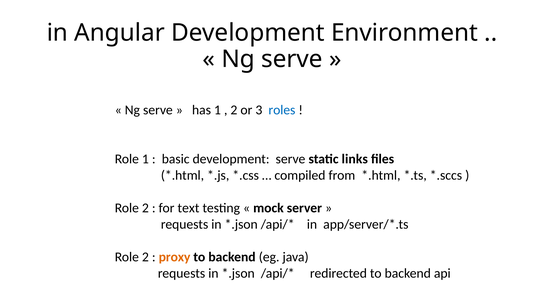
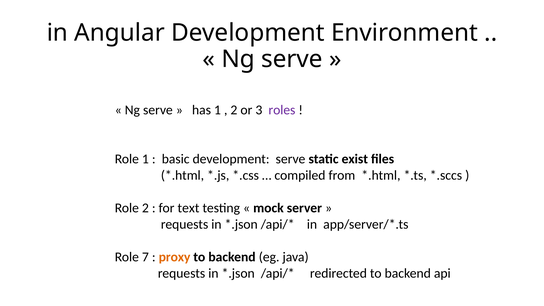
roles colour: blue -> purple (282, 110)
links: links -> exist (355, 159)
2: 2 -> 7 (145, 257)
